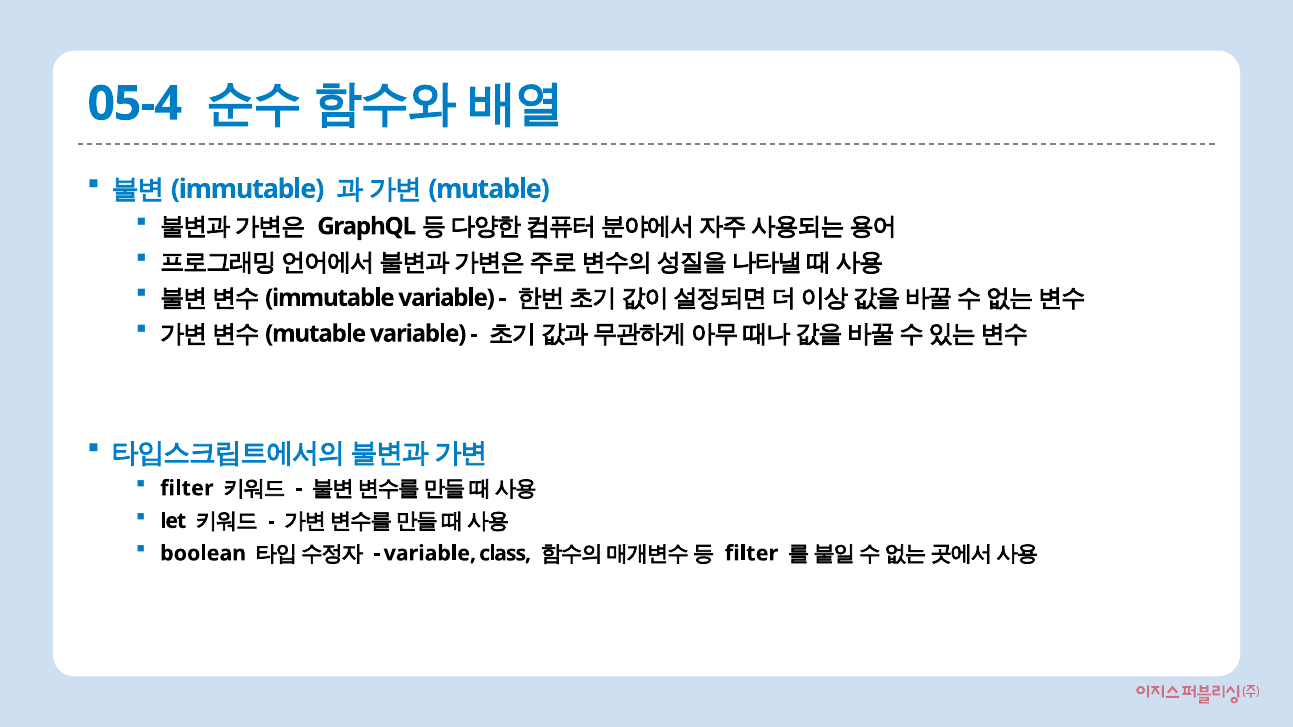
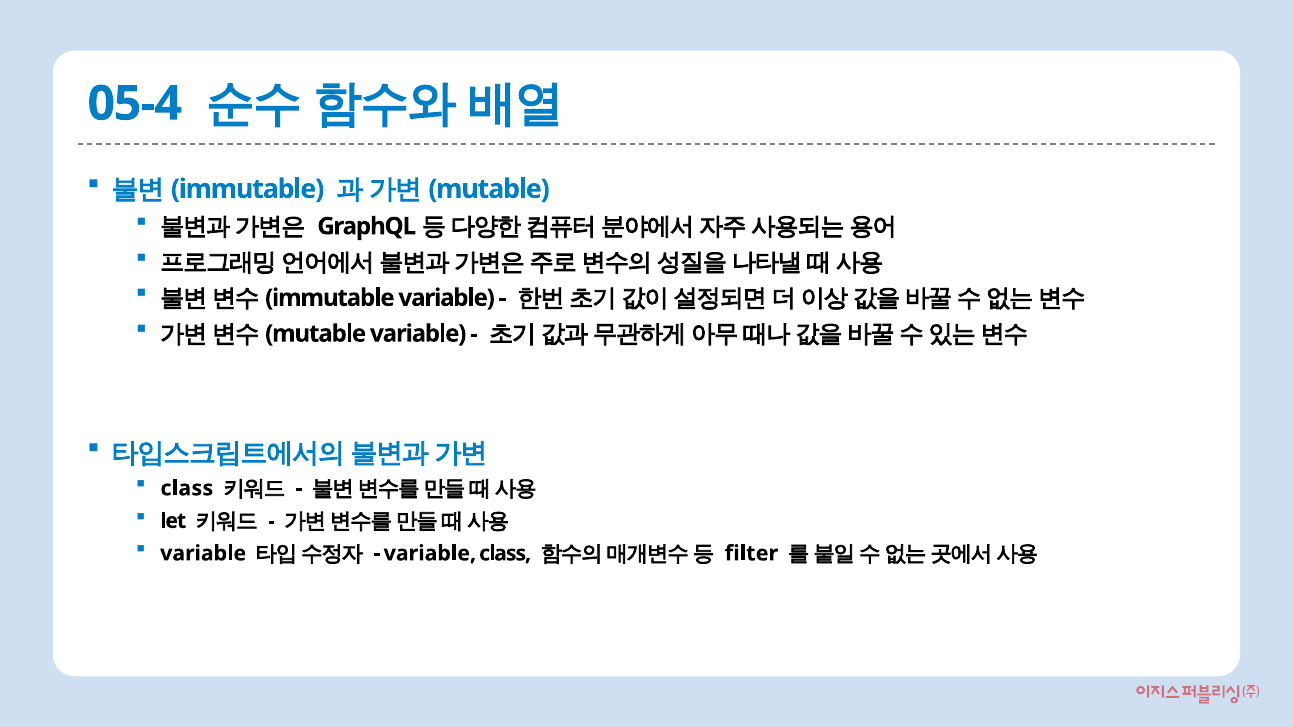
filter: filter -> class (187, 488)
boolean: boolean -> variable (203, 554)
